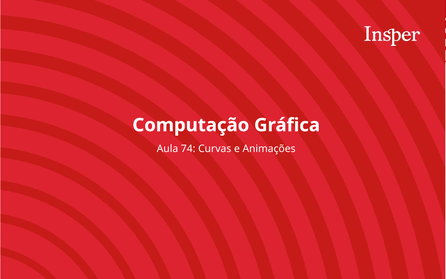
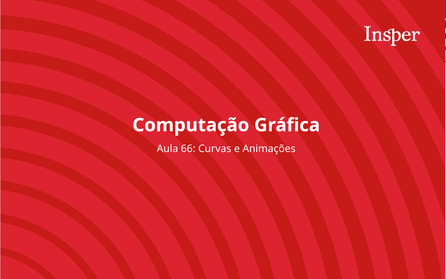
74: 74 -> 66 (188, 149)
